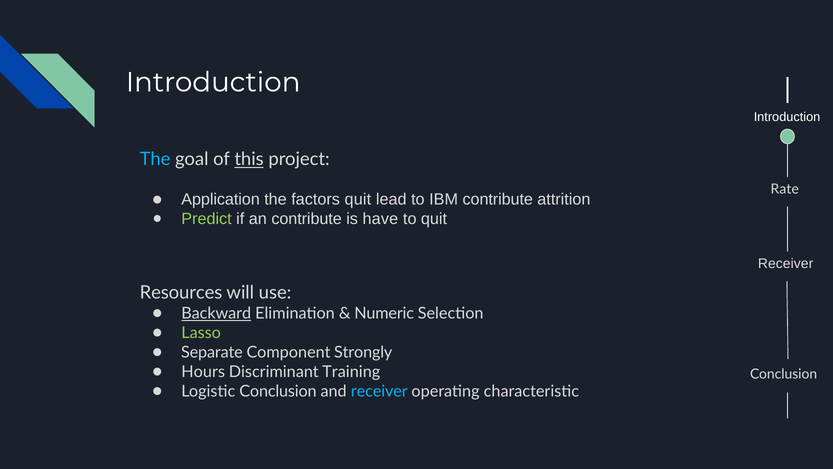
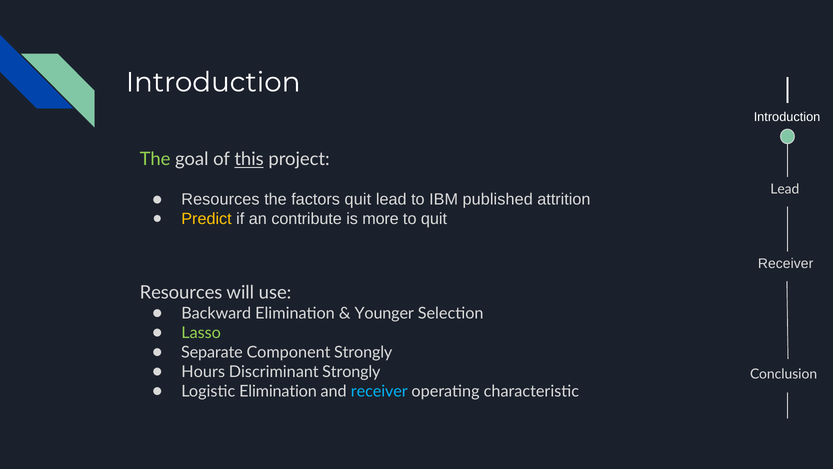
The colour: light blue -> light green (155, 159)
Rate: Rate -> Lead (785, 189)
Application: Application -> Resources (220, 199)
IBM contribute: contribute -> published (498, 199)
Predict colour: light green -> yellow (207, 219)
have: have -> more (381, 219)
Backward underline: present -> none (216, 313)
Numeric: Numeric -> Younger (384, 313)
Discriminant Training: Training -> Strongly (351, 371)
Logistic Conclusion: Conclusion -> Elimination (278, 391)
